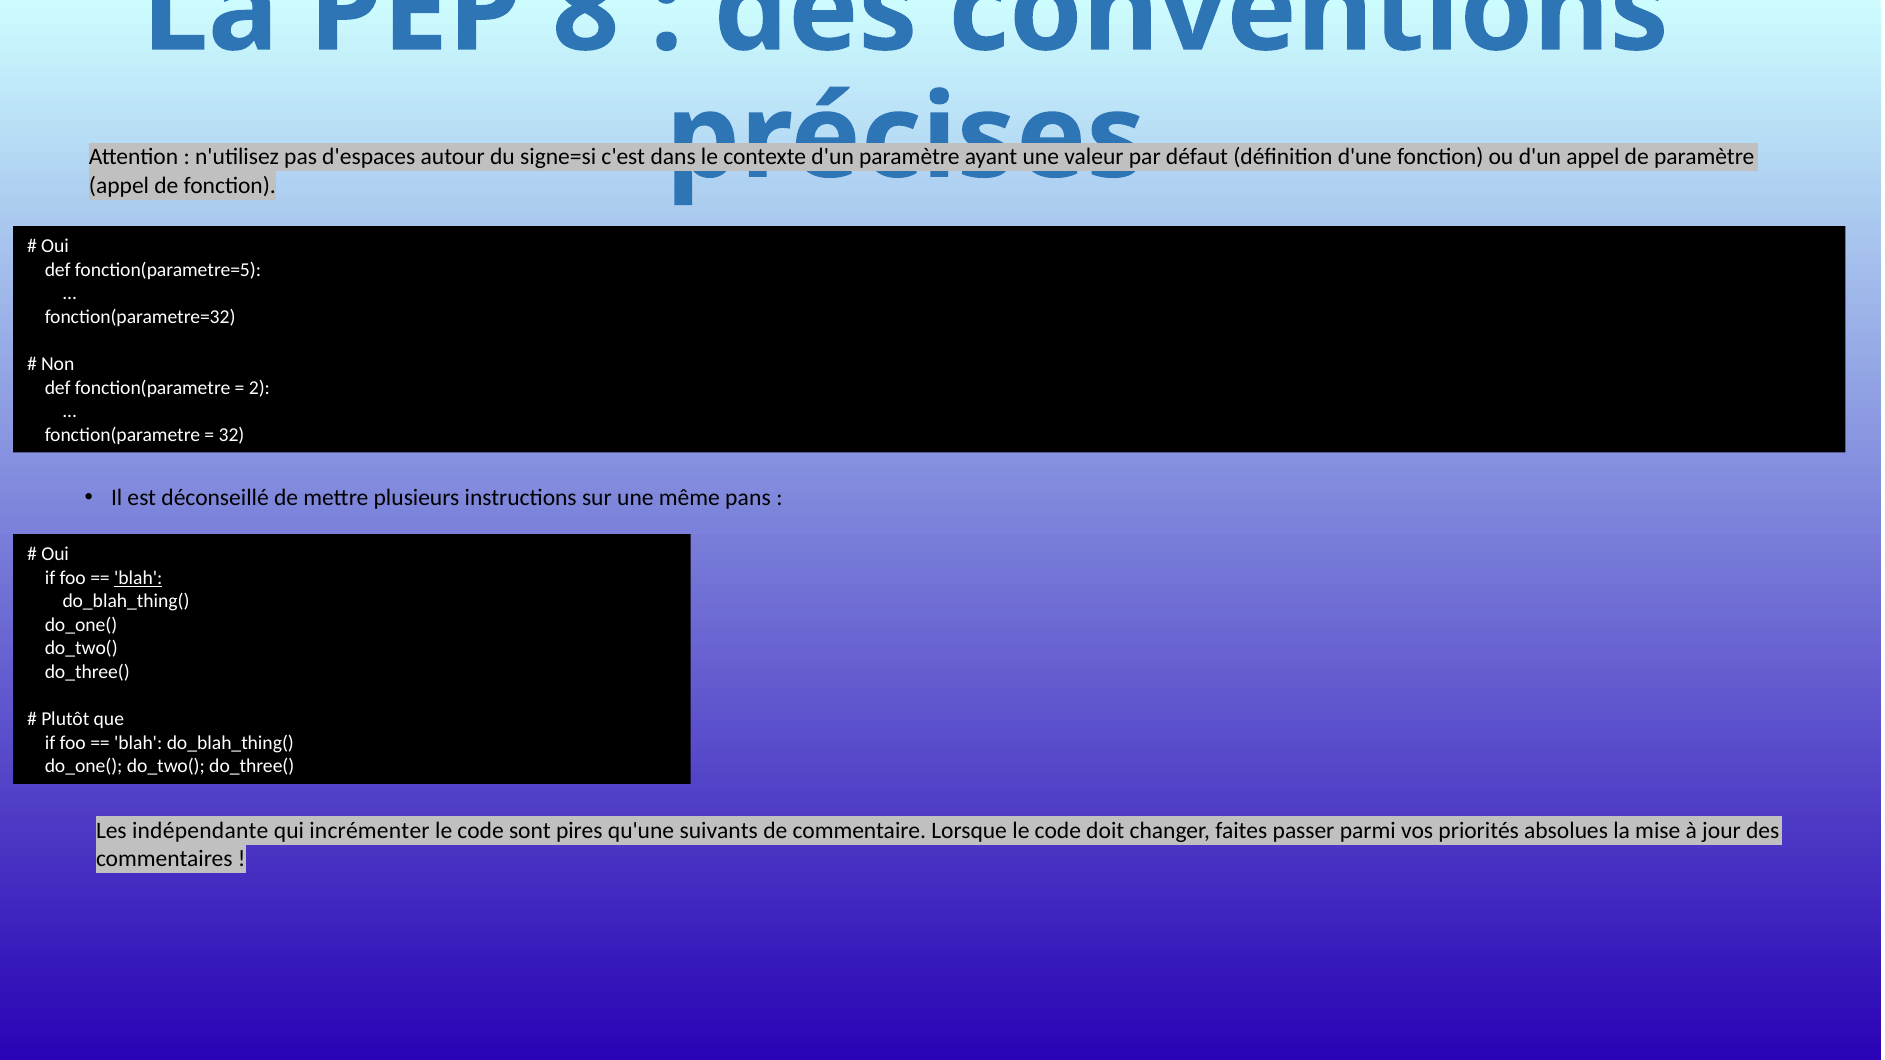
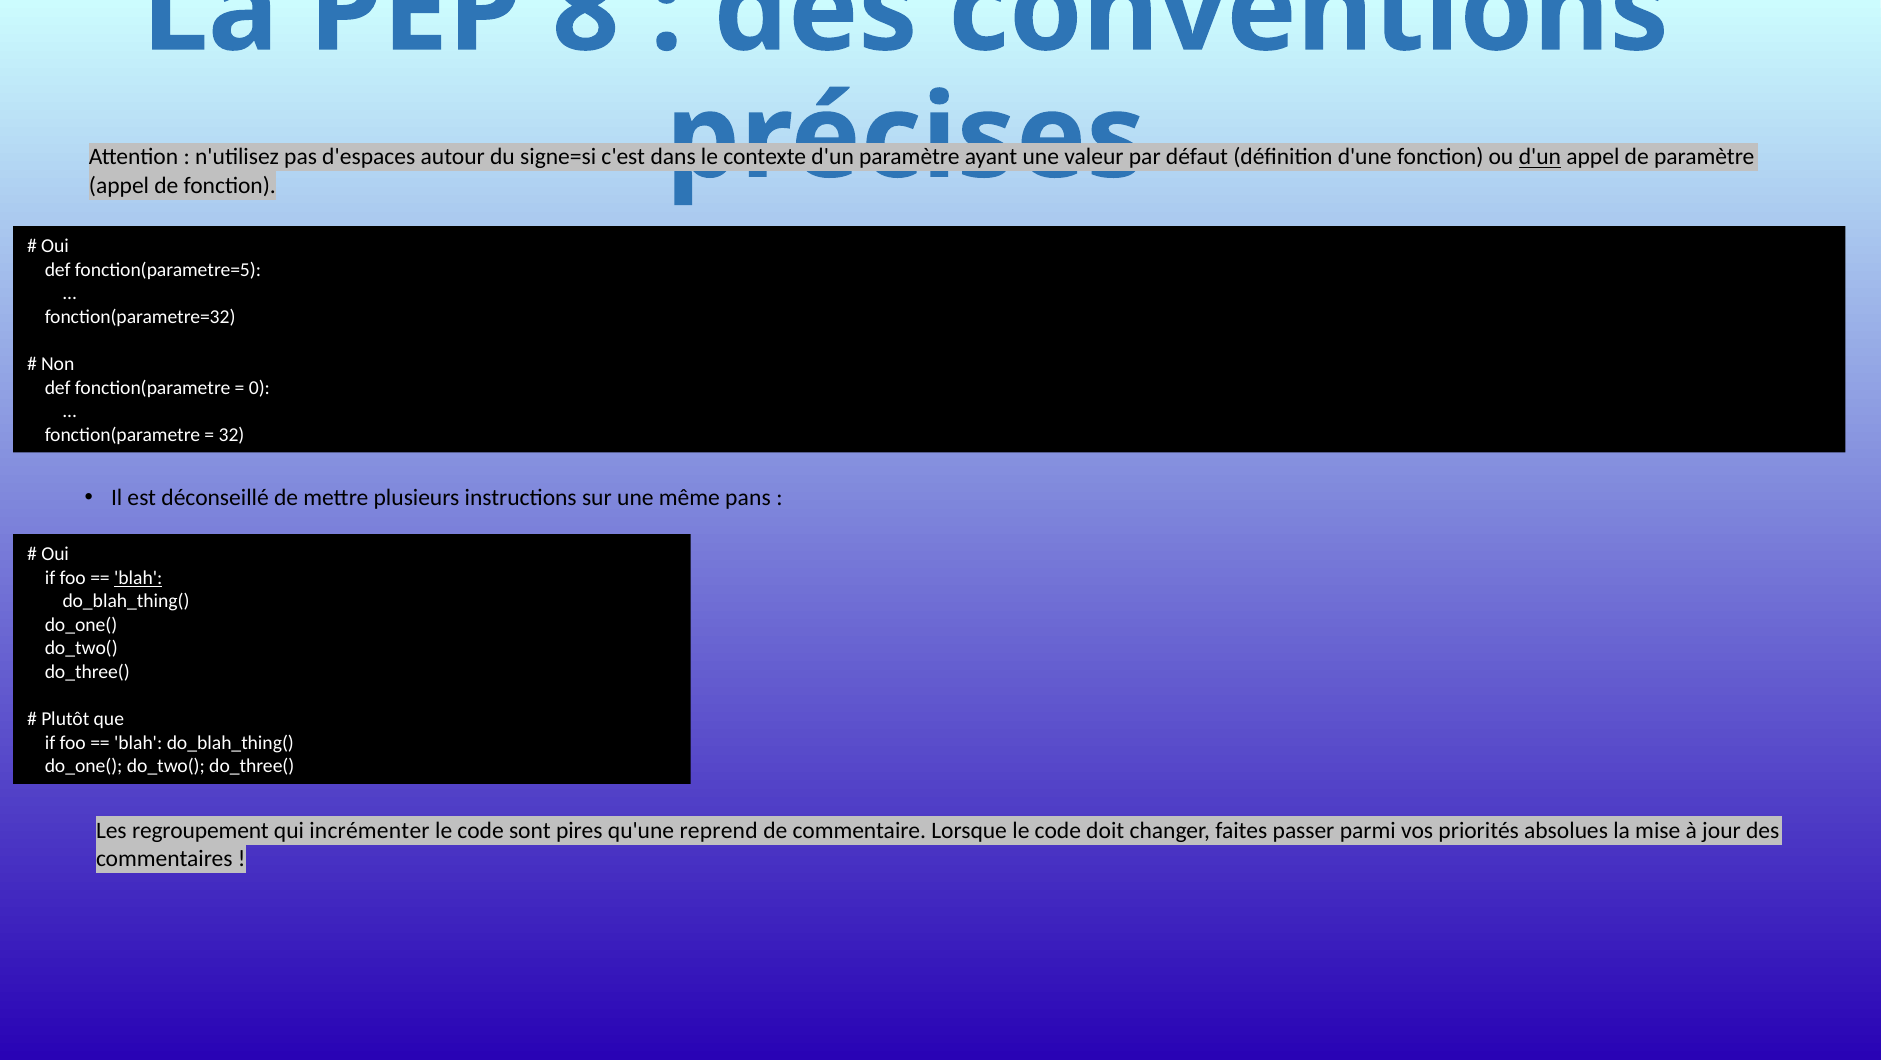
d'un underline: none -> present (1540, 157)
2: 2 -> 0 (259, 388)
indépendante: indépendante -> regroupement (200, 831)
suivants: suivants -> reprend (719, 831)
